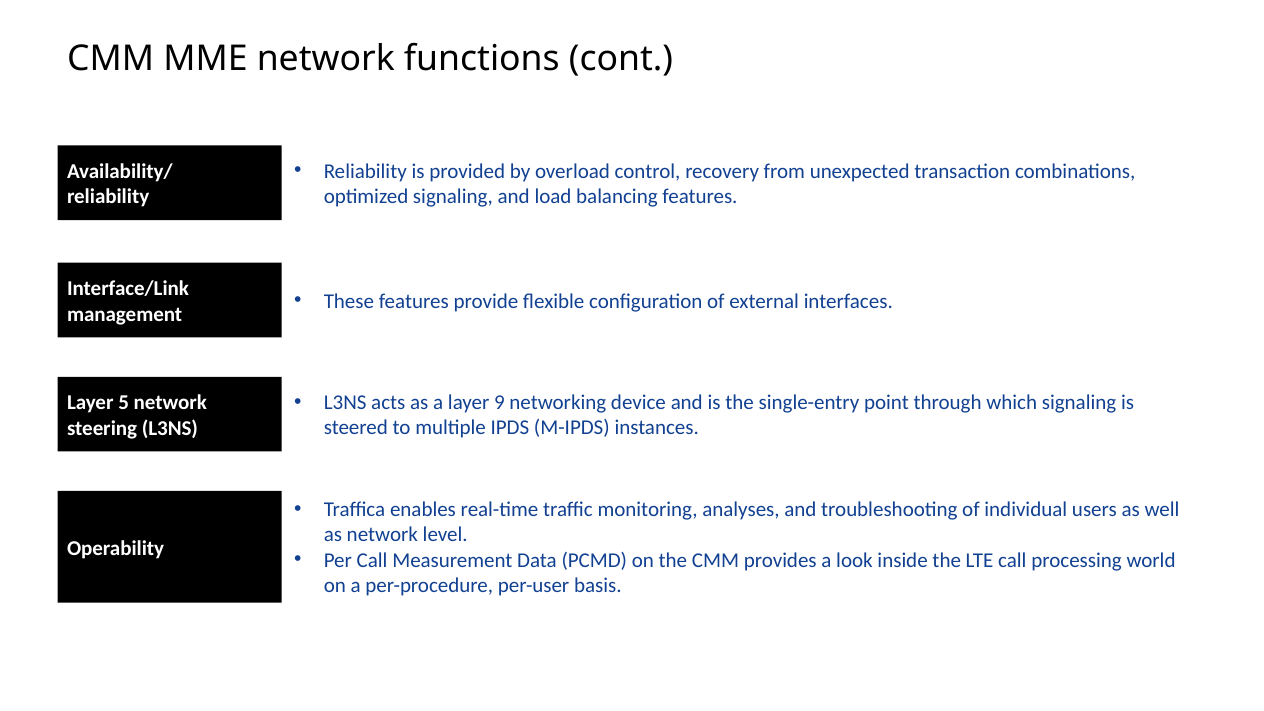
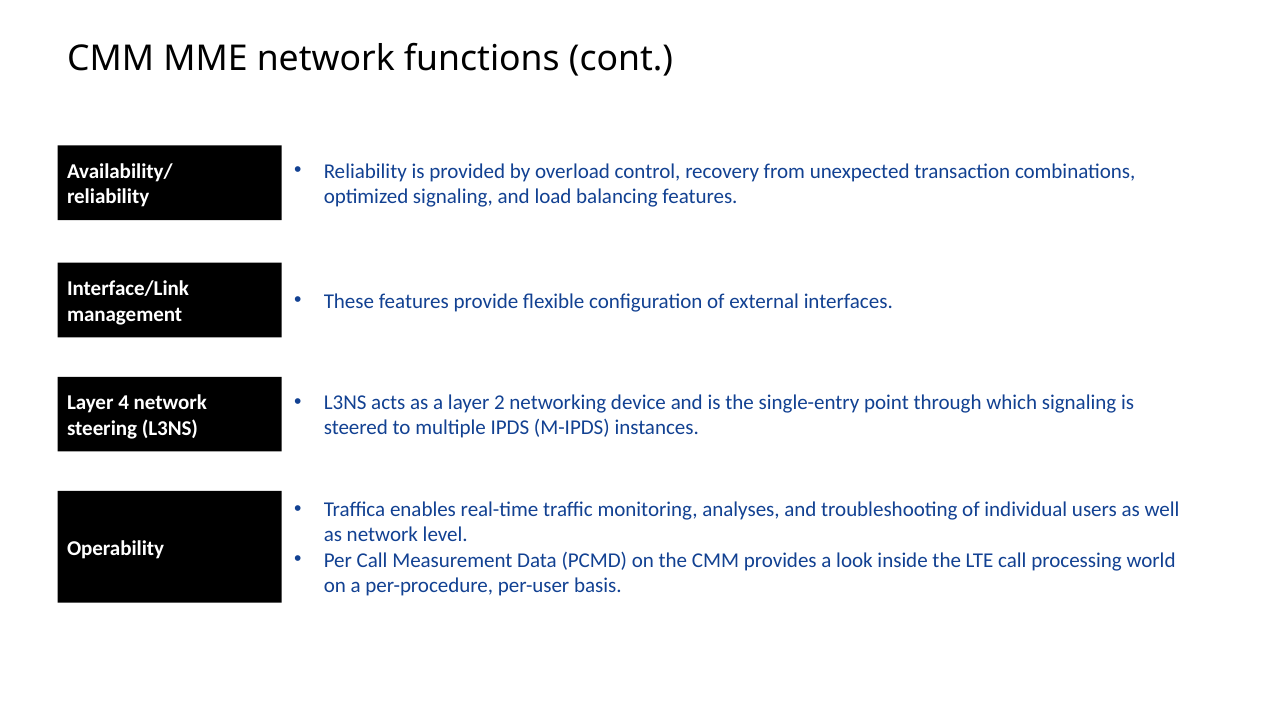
9: 9 -> 2 (499, 403)
5: 5 -> 4 (124, 403)
